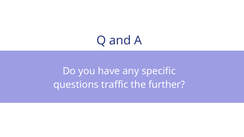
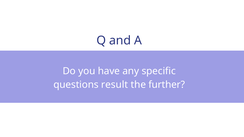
traffic: traffic -> result (115, 85)
